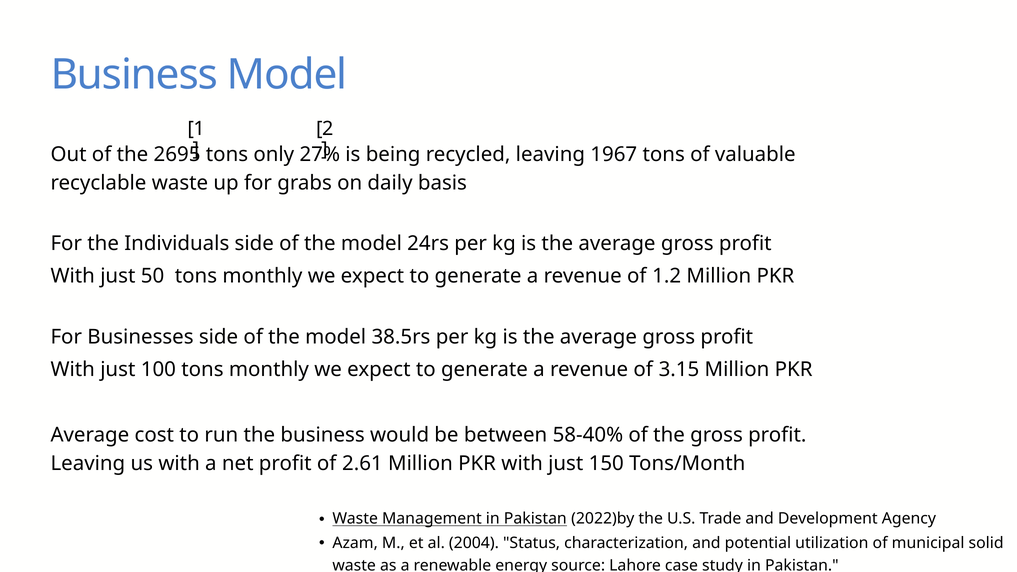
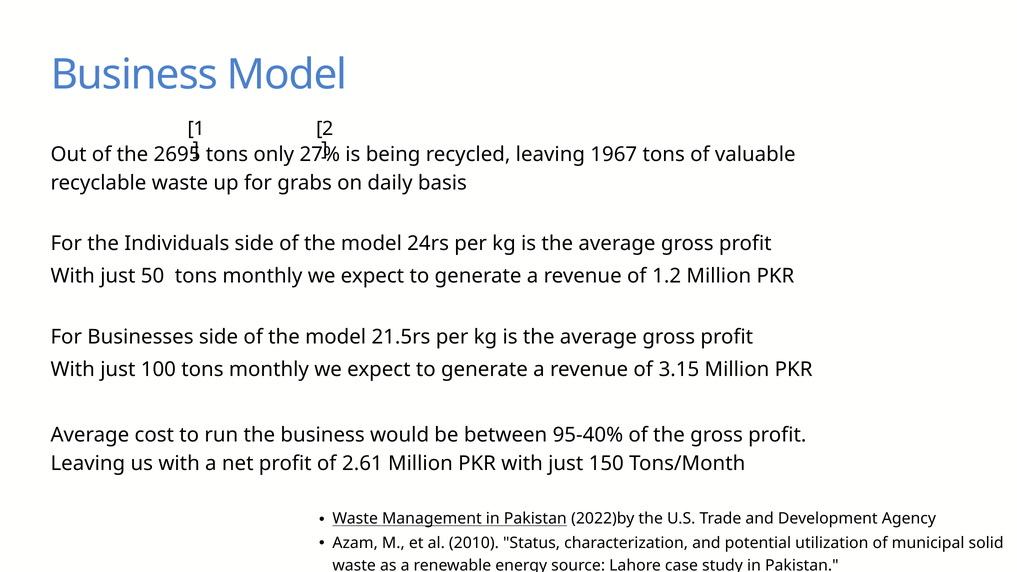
38.5rs: 38.5rs -> 21.5rs (401, 337)
58-40%: 58-40% -> 95-40% (588, 435)
2004: 2004 -> 2010 (474, 543)
